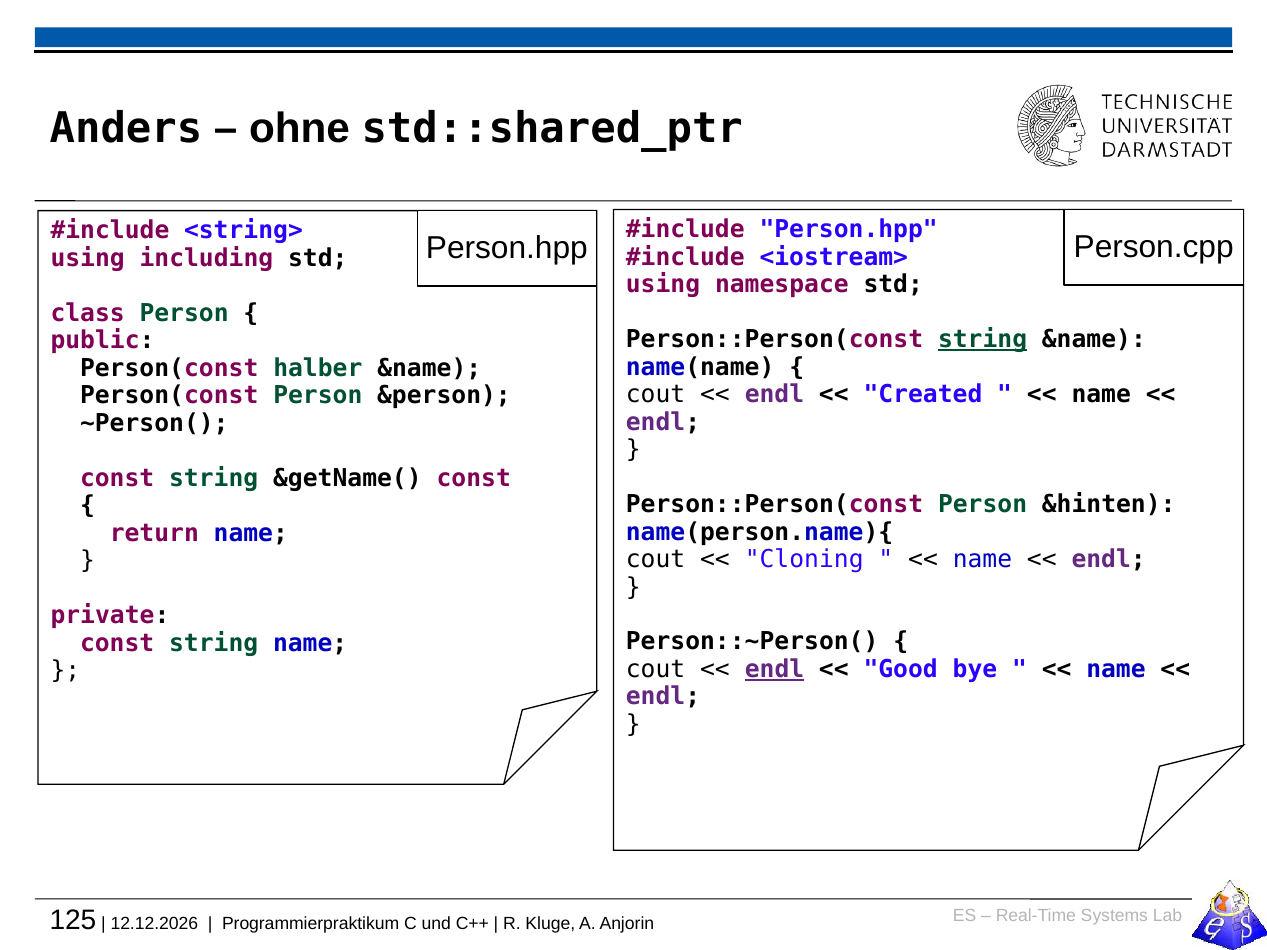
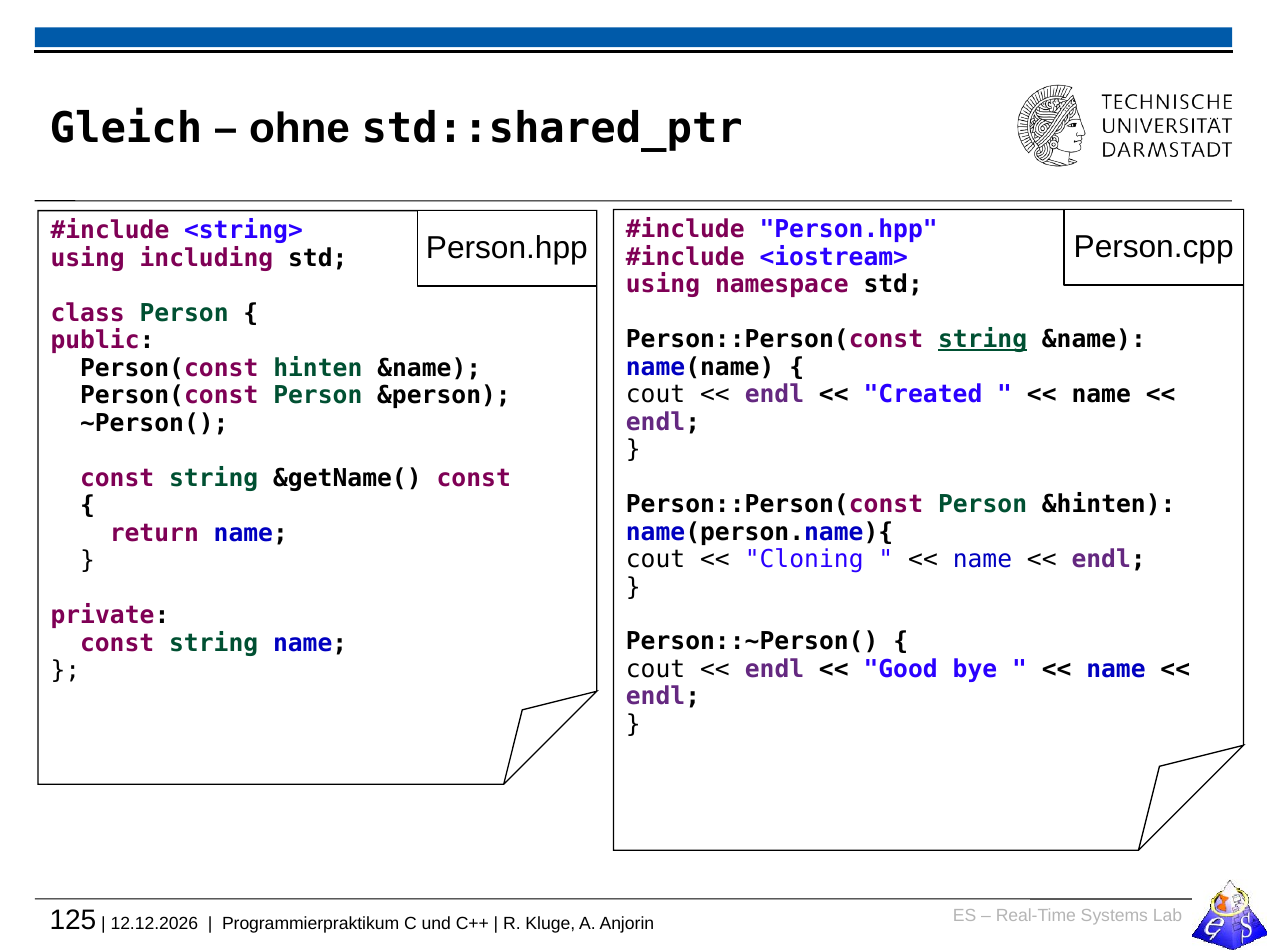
Anders: Anders -> Gleich (126, 129)
halber: halber -> hinten (318, 368)
endl underline: present -> none (775, 670)
